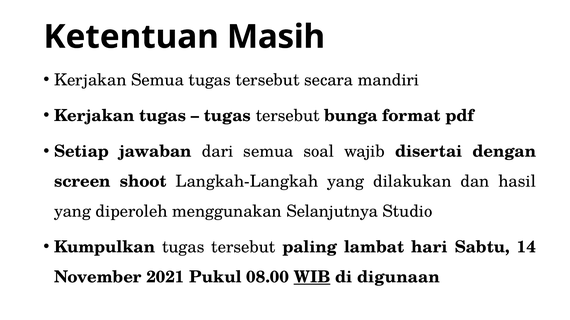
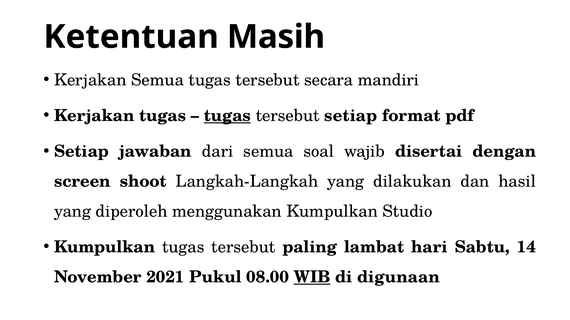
tugas underline: none -> present (227, 116)
tersebut bunga: bunga -> setiap (351, 116)
menggunakan Selanjutnya: Selanjutnya -> Kumpulkan (332, 212)
